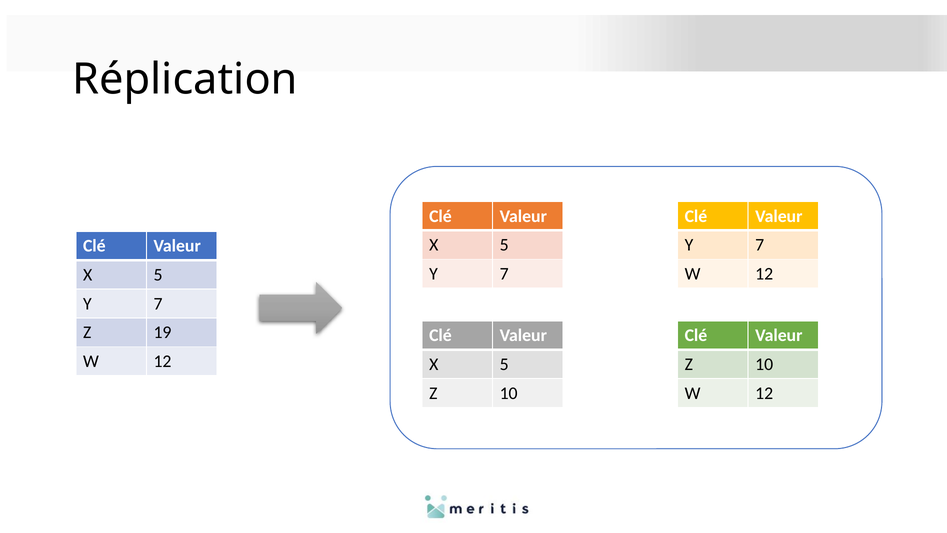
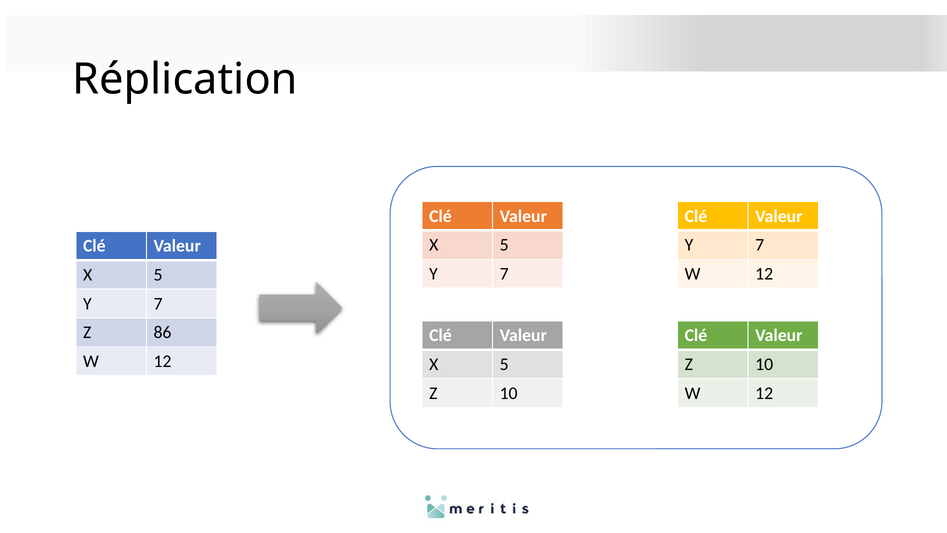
19: 19 -> 86 (162, 332)
